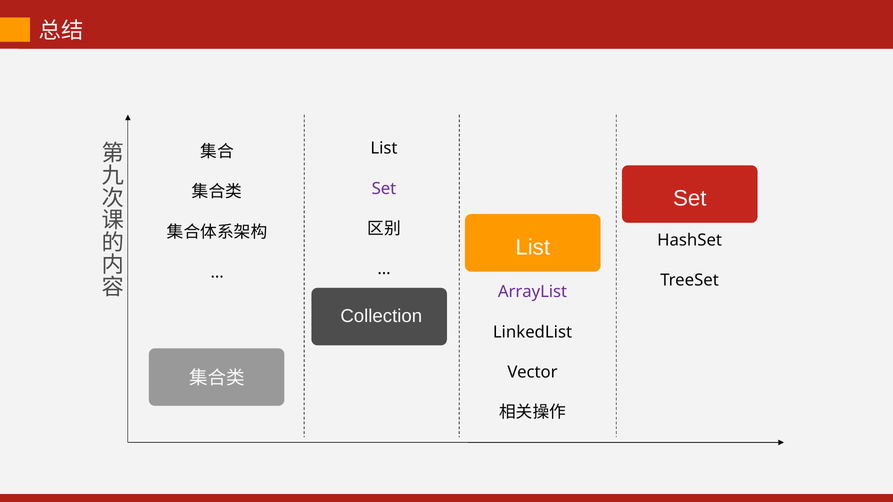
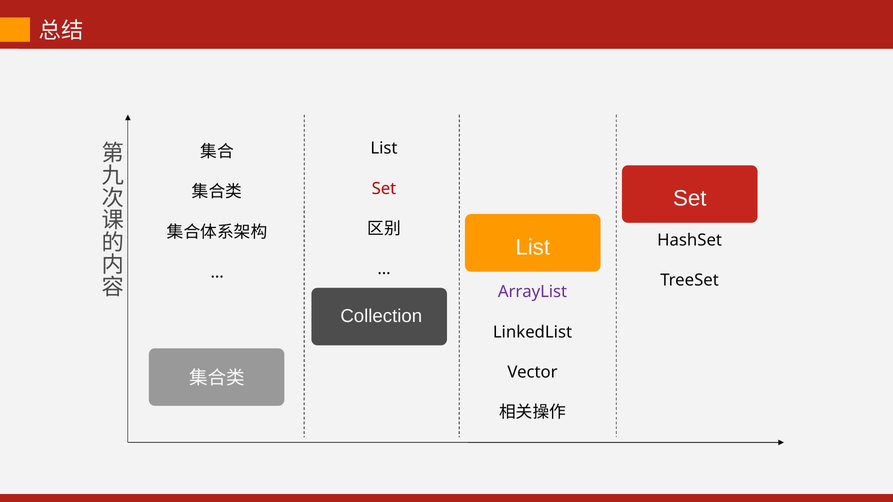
Set colour: purple -> red (384, 189)
